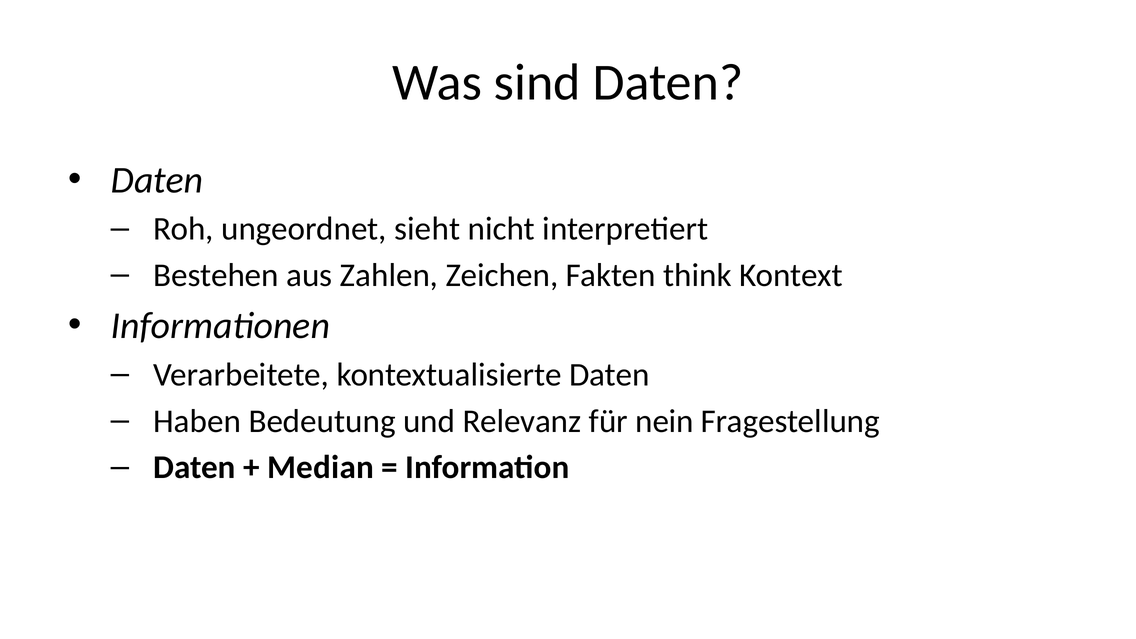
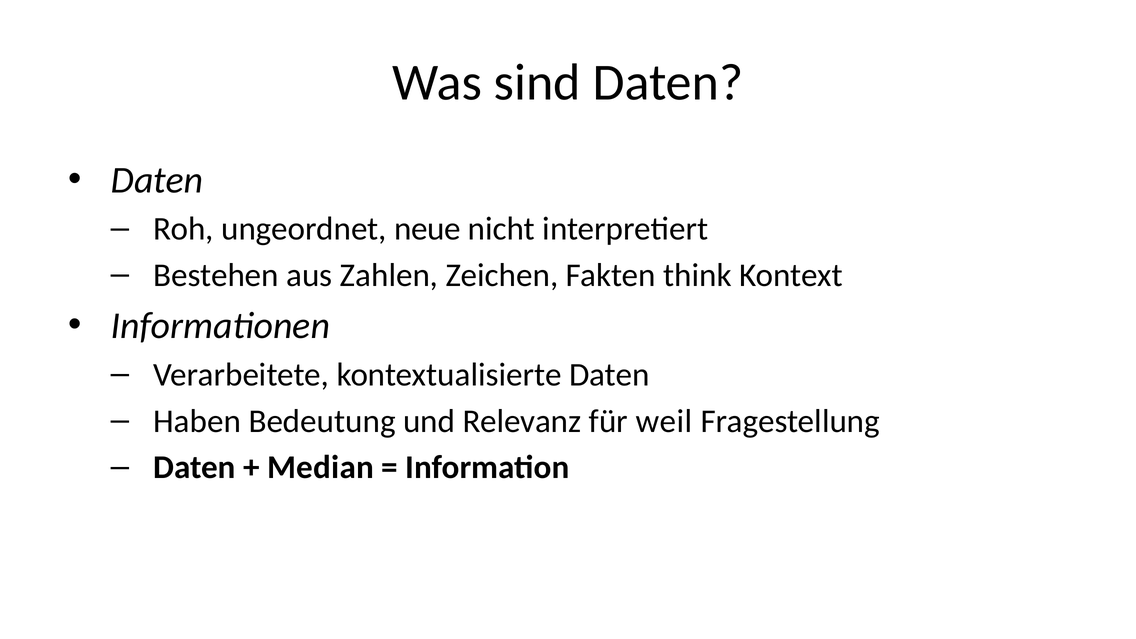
sieht: sieht -> neue (427, 229)
nein: nein -> weil (664, 421)
